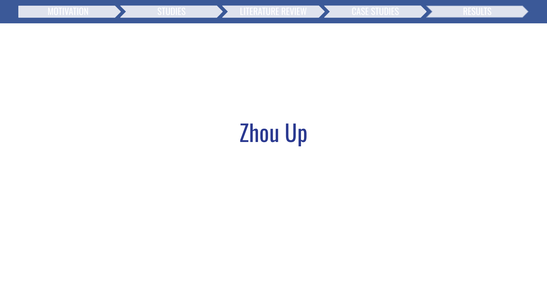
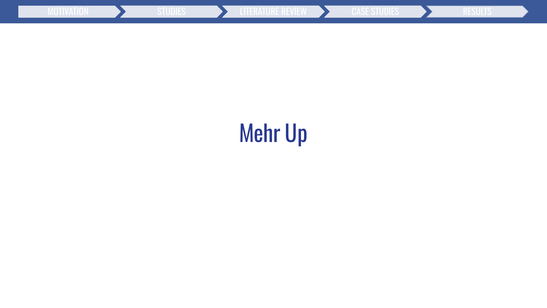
Zhou: Zhou -> Mehr (260, 135)
